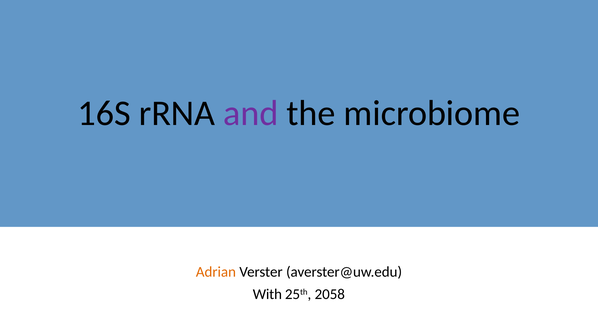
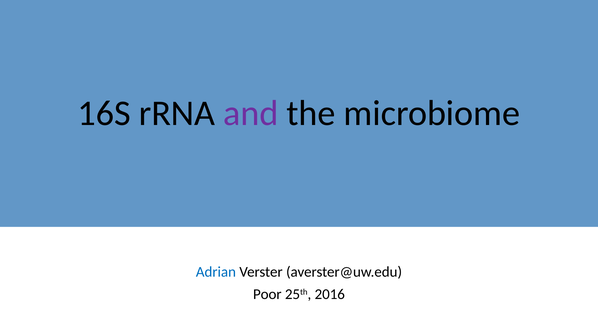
Adrian colour: orange -> blue (216, 272)
With: With -> Poor (267, 295)
2058: 2058 -> 2016 (330, 295)
